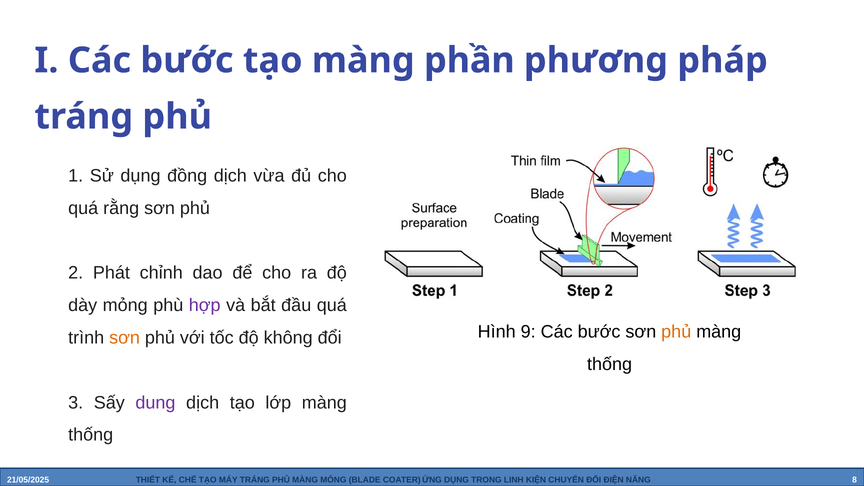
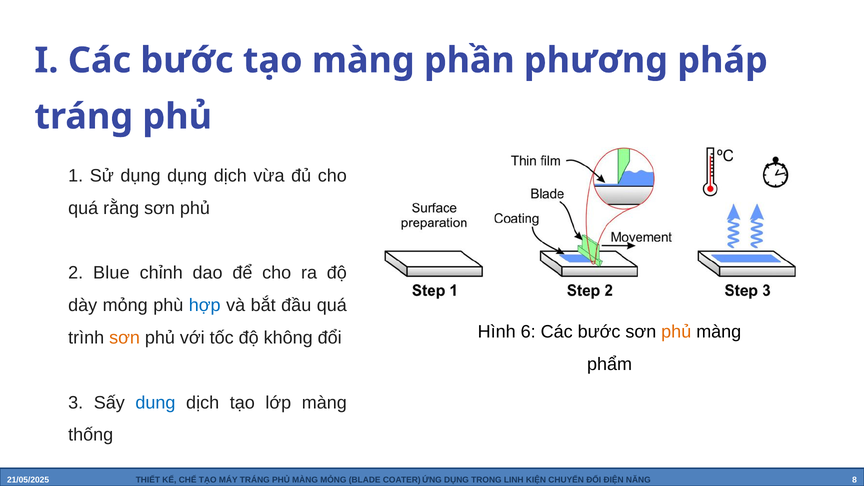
dụng đồng: đồng -> dụng (187, 176)
Phát: Phát -> Blue (111, 273)
hợp colour: purple -> blue (205, 305)
9: 9 -> 6 (528, 332)
thống: thống -> phẩm (610, 364)
dung colour: purple -> blue (155, 403)
